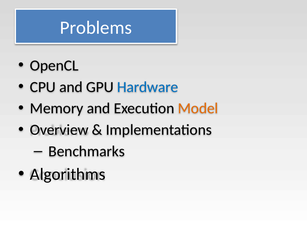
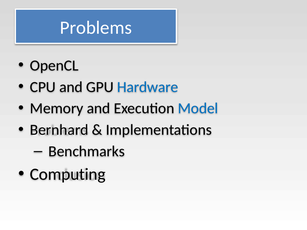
Model colour: orange -> blue (198, 109)
Overview: Overview -> Bernhard (59, 130)
Algorithms: Algorithms -> Computing (68, 174)
